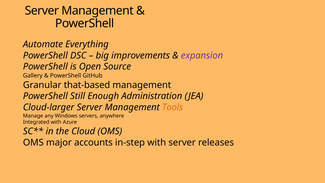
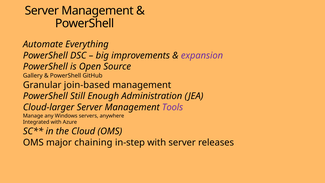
that-based: that-based -> join-based (87, 85)
Tools colour: orange -> purple (173, 107)
accounts: accounts -> chaining (93, 142)
